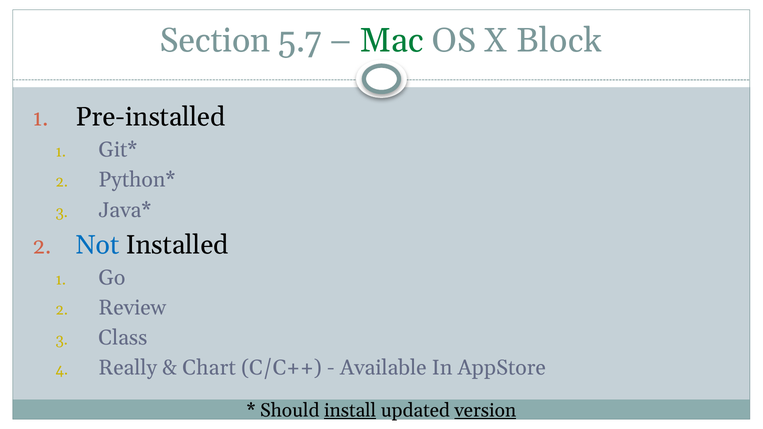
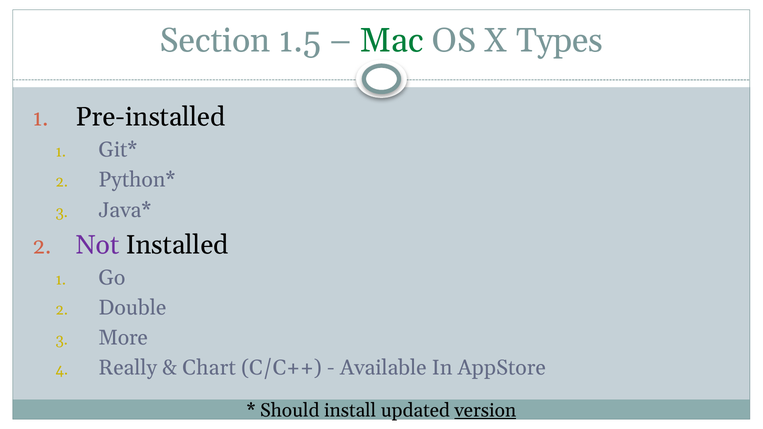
5.7: 5.7 -> 1.5 (300, 41)
Block: Block -> Types (560, 41)
Not colour: blue -> purple (97, 245)
Review: Review -> Double (132, 308)
Class: Class -> More (123, 338)
install underline: present -> none (350, 411)
